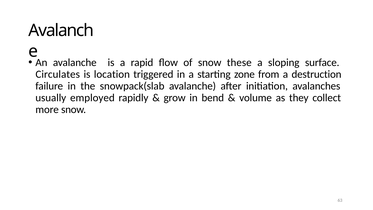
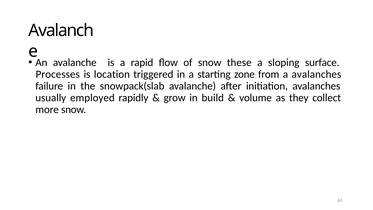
Circulates: Circulates -> Processes (58, 74)
a destruction: destruction -> avalanches (316, 74)
bend: bend -> build (213, 98)
